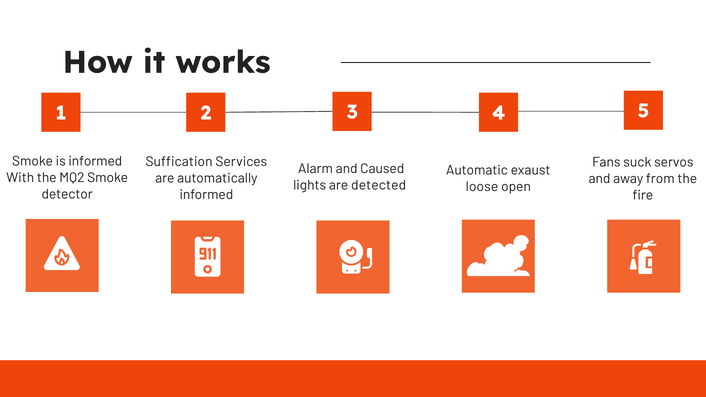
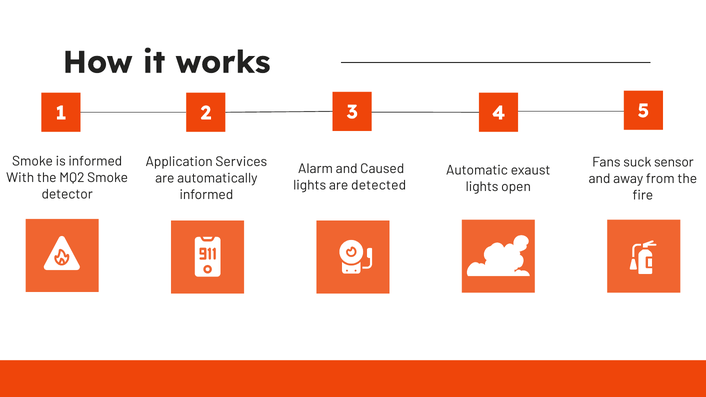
Suffication: Suffication -> Application (179, 162)
servos: servos -> sensor (674, 162)
loose: loose -> lights (482, 187)
